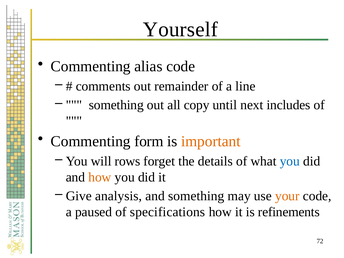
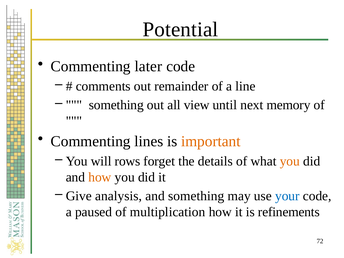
Yourself: Yourself -> Potential (180, 30)
alias: alias -> later (148, 66)
copy: copy -> view (197, 105)
includes: includes -> memory (289, 105)
form: form -> lines (149, 141)
you colour: blue -> orange (290, 161)
your colour: orange -> blue (287, 196)
specifications: specifications -> multiplication (168, 212)
